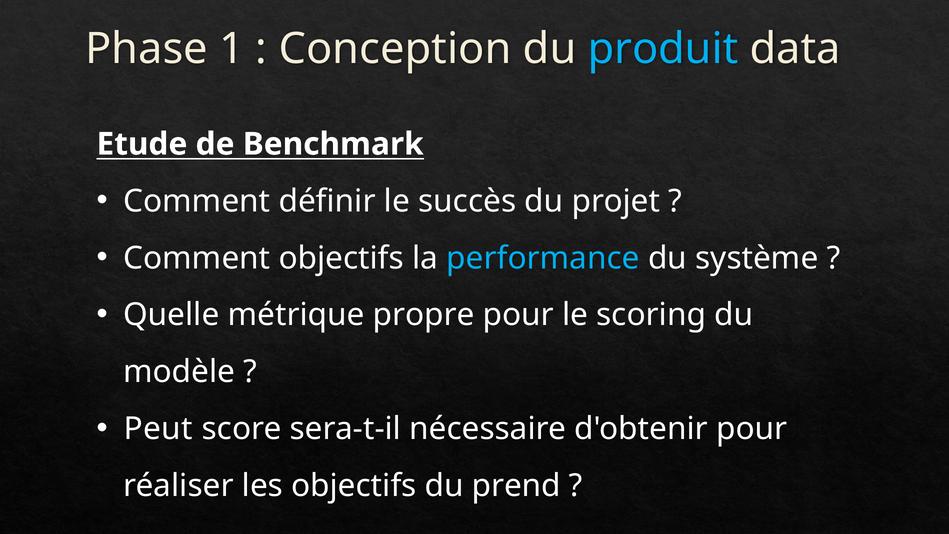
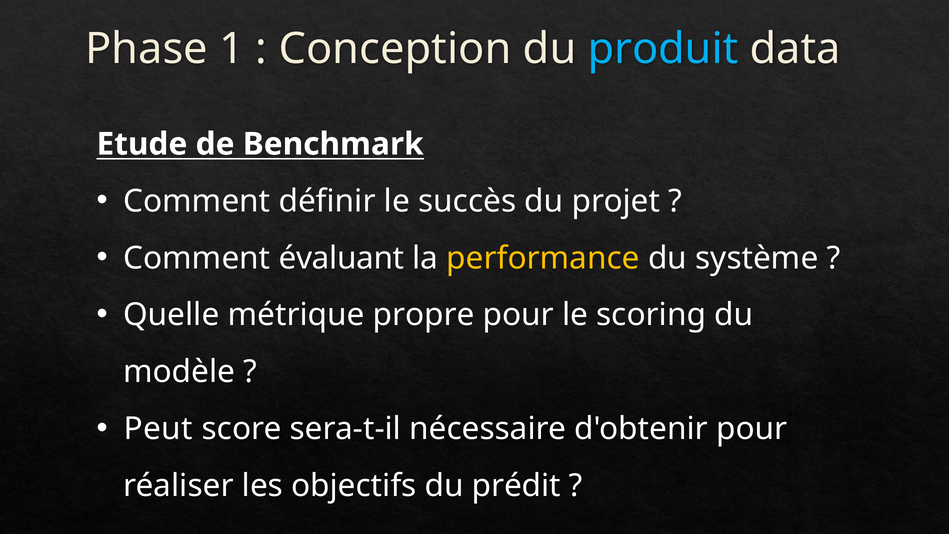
Comment objectifs: objectifs -> évaluant (341, 258)
performance colour: light blue -> yellow (543, 258)
prend: prend -> prédit (516, 486)
